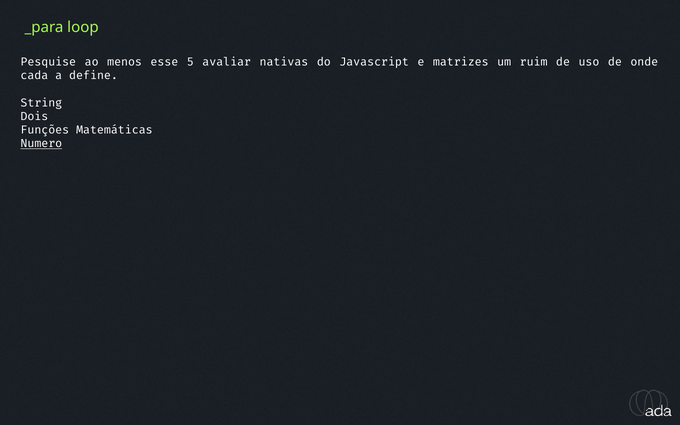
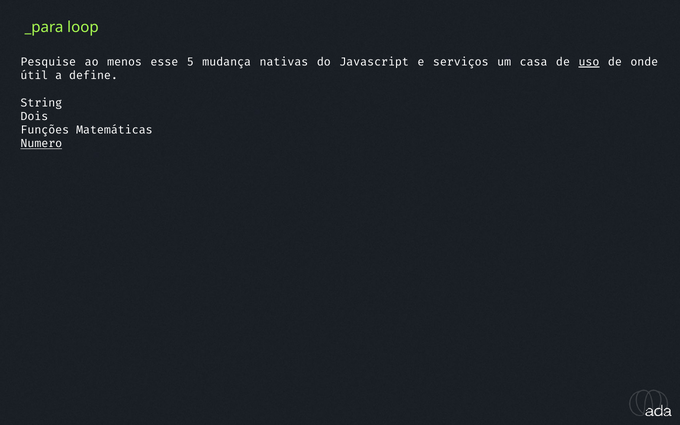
avaliar: avaliar -> mudança (227, 62)
matrizes: matrizes -> serviços (461, 62)
ruim: ruim -> casa (534, 62)
uso underline: none -> present (589, 62)
cada: cada -> útil (34, 76)
